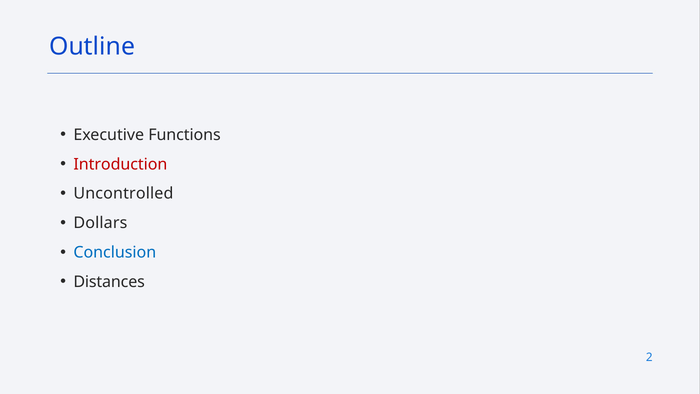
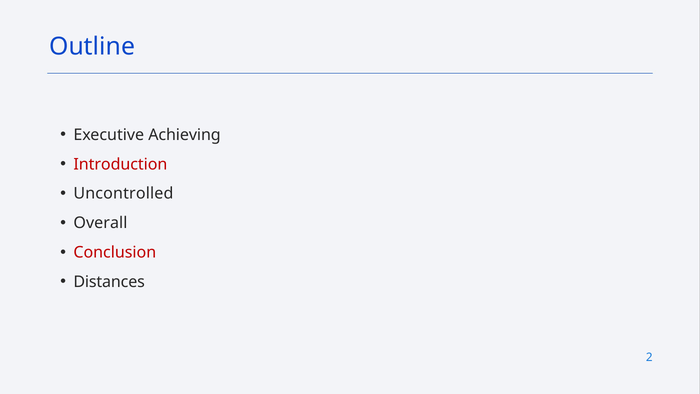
Functions: Functions -> Achieving (184, 135)
Dollars: Dollars -> Overall (100, 223)
Conclusion colour: blue -> red (115, 252)
